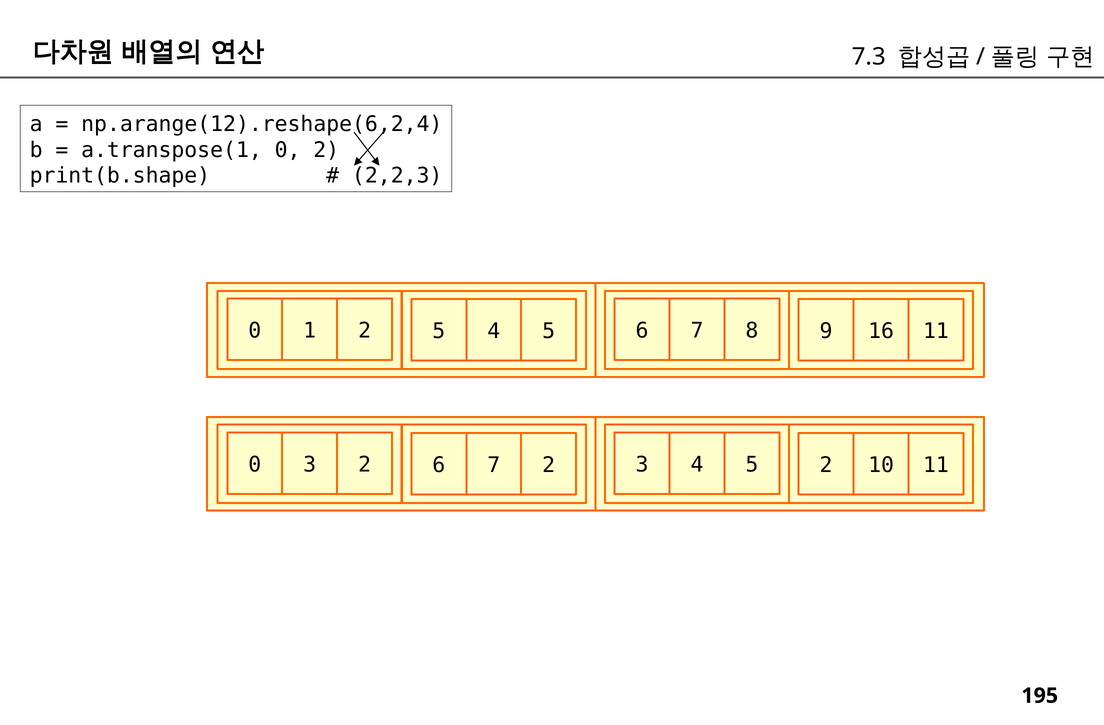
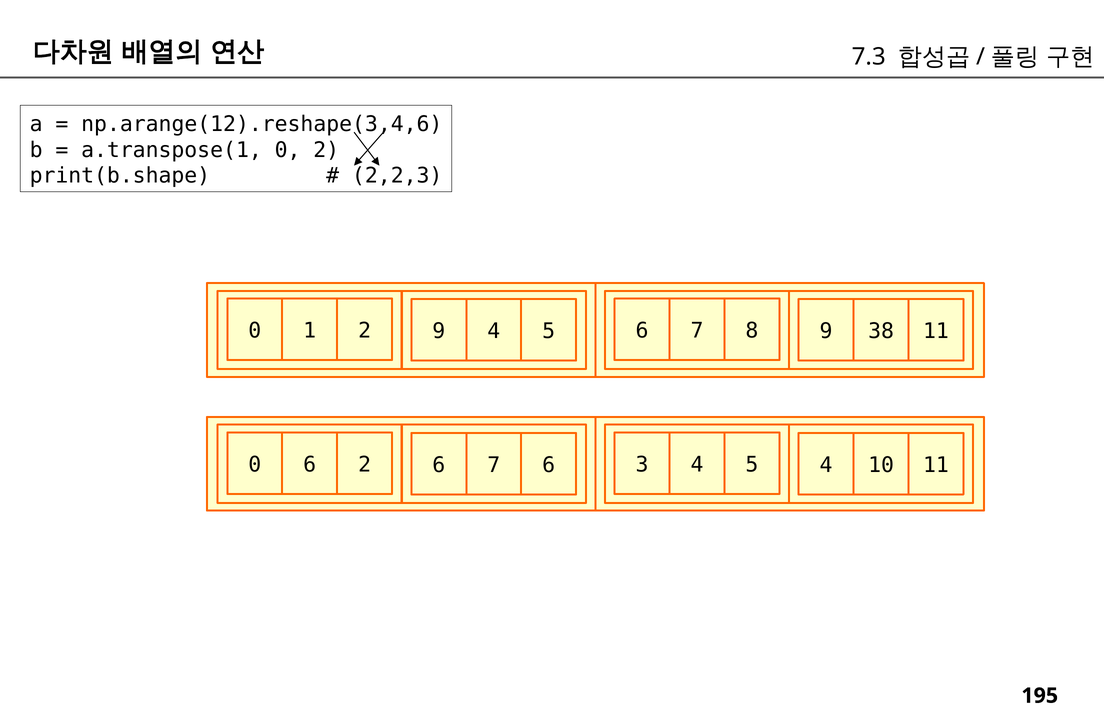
np.arange(12).reshape(6,2,4: np.arange(12).reshape(6,2,4 -> np.arange(12).reshape(3,4,6 (262, 124)
2 5: 5 -> 9 (439, 331)
16: 16 -> 38 (881, 331)
0 3: 3 -> 6 (310, 465)
7 2: 2 -> 6 (549, 465)
5 2: 2 -> 4 (826, 465)
